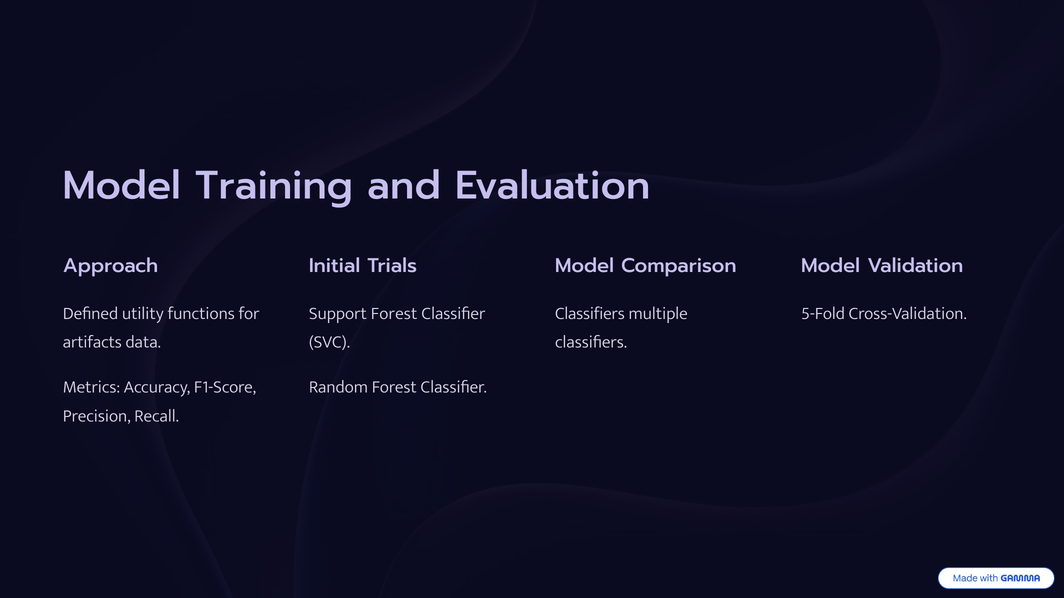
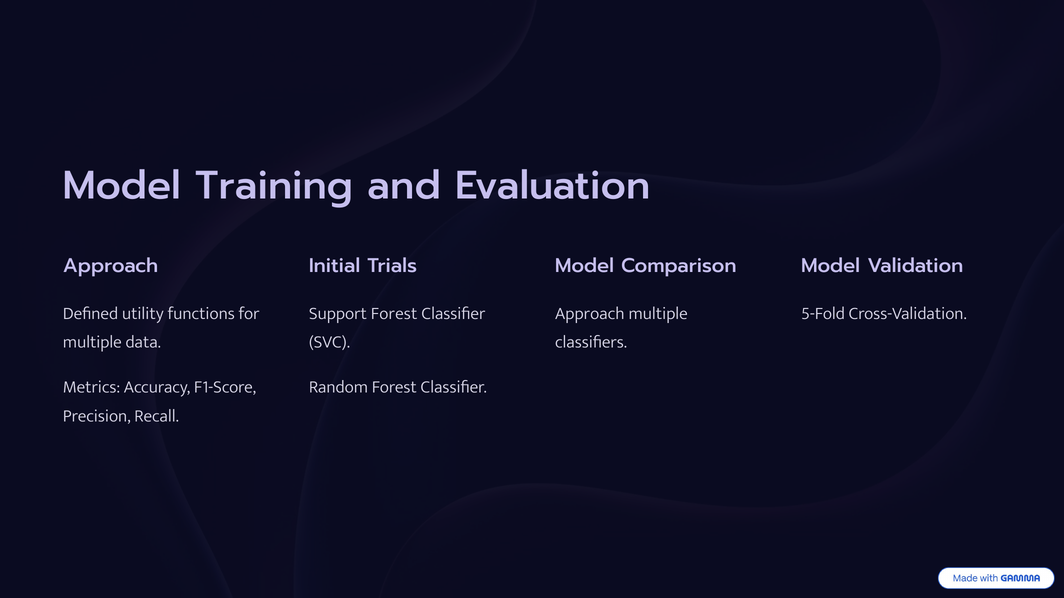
Classifiers: Classifiers -> Approach (590, 314)
artifacts: artifacts -> multiple (92, 342)
